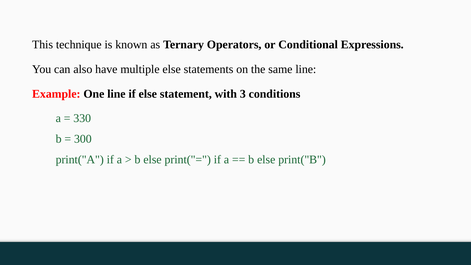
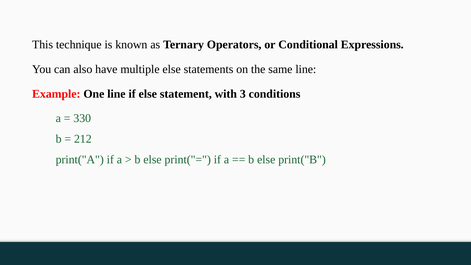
300: 300 -> 212 (83, 139)
